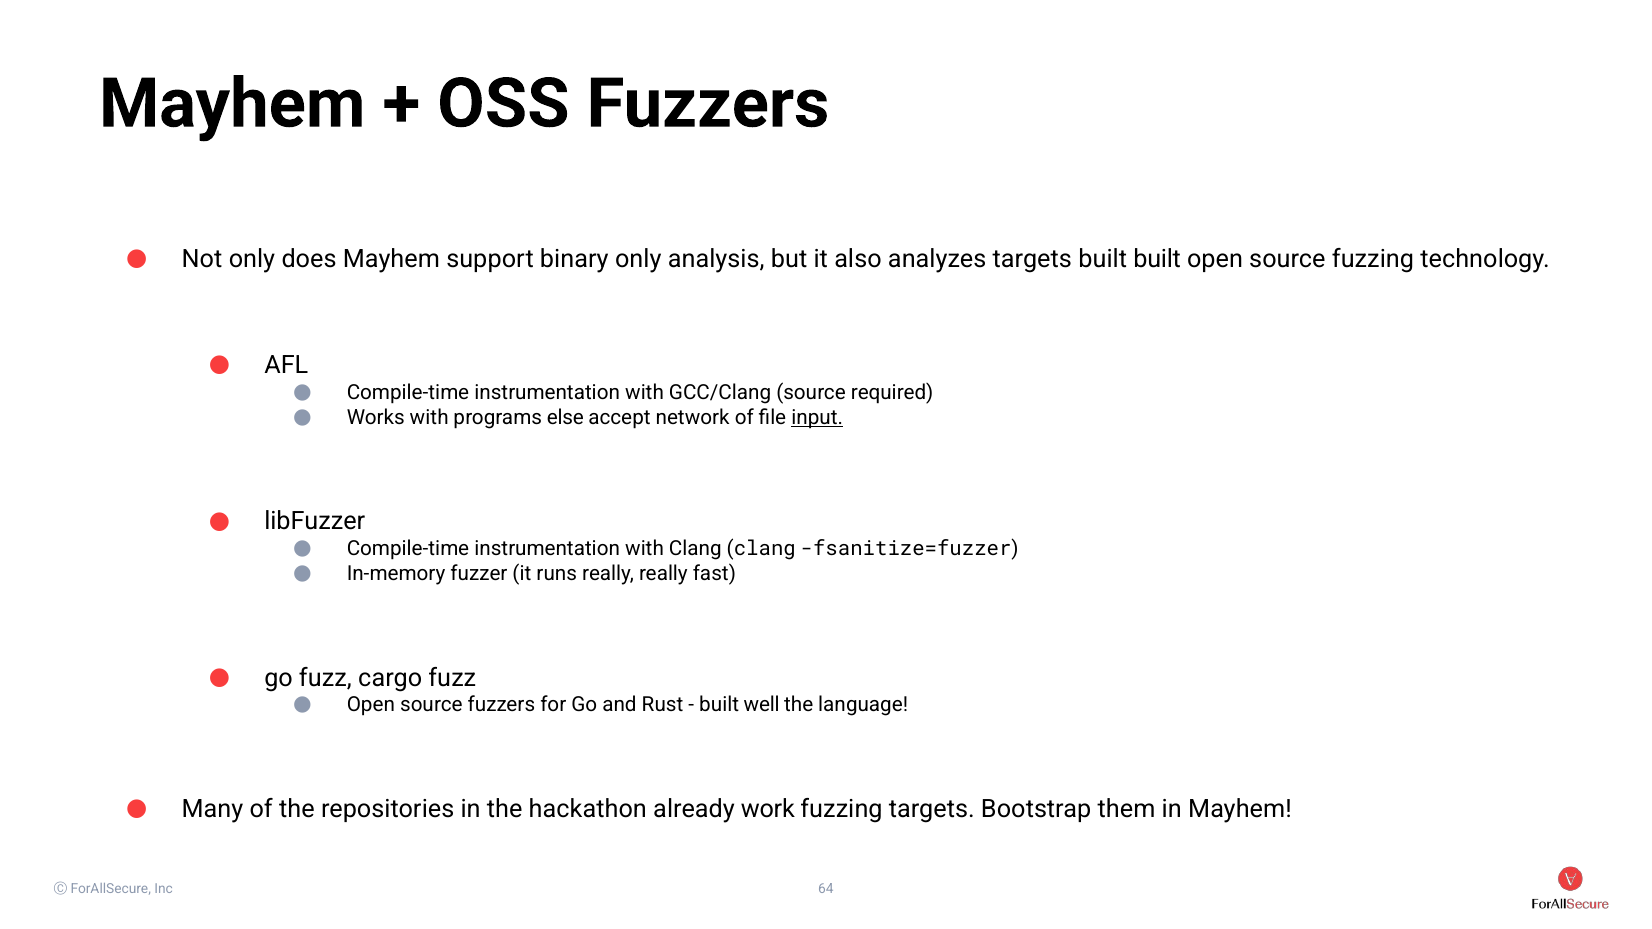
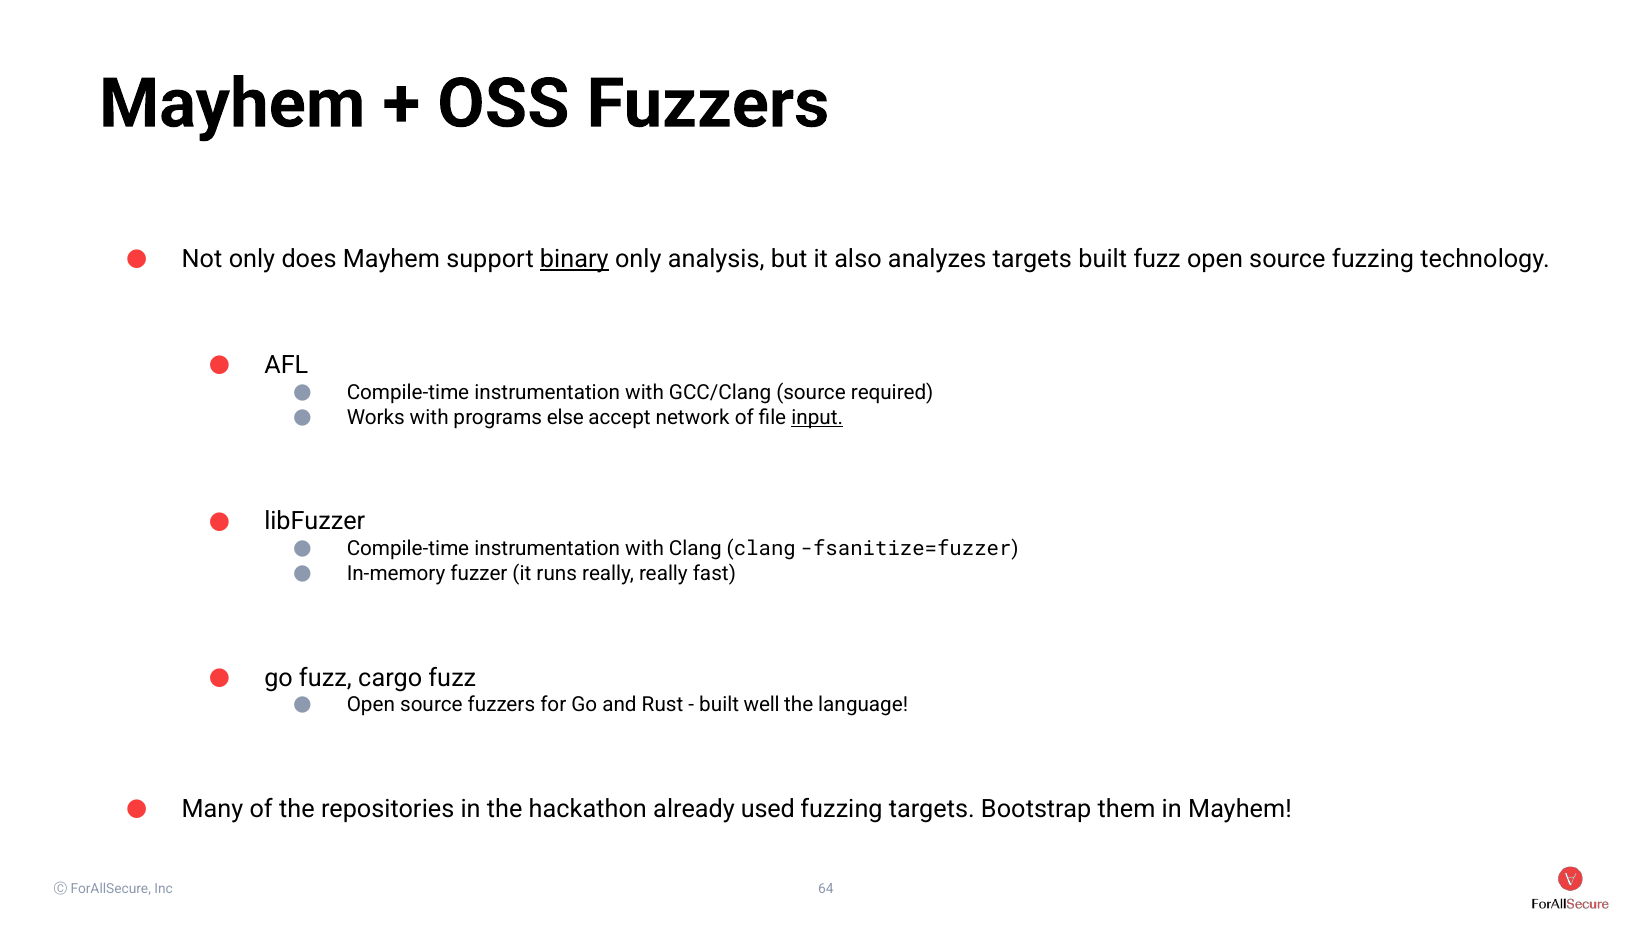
binary underline: none -> present (574, 259)
built built: built -> fuzz (1157, 259)
work: work -> used (768, 809)
